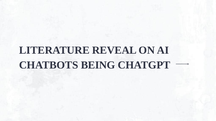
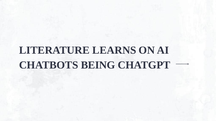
REVEAL: REVEAL -> LEARNS (114, 50)
